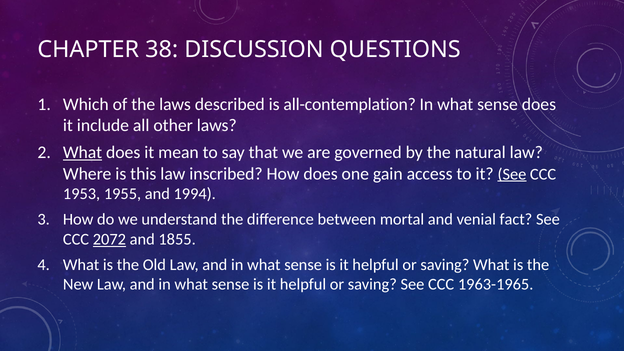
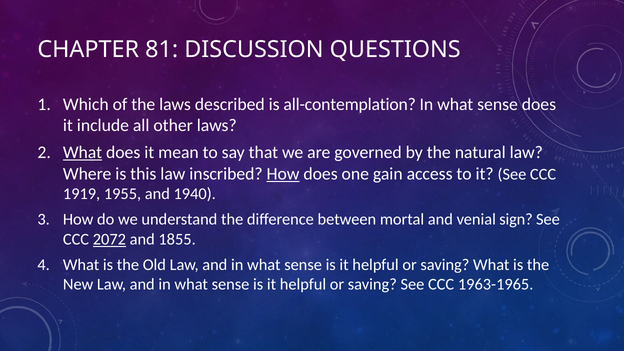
38: 38 -> 81 (162, 50)
How underline: none -> present (283, 174)
See underline: present -> none (512, 174)
1953: 1953 -> 1919 (82, 194)
1994: 1994 -> 1940 (195, 194)
fact: fact -> sign (516, 220)
